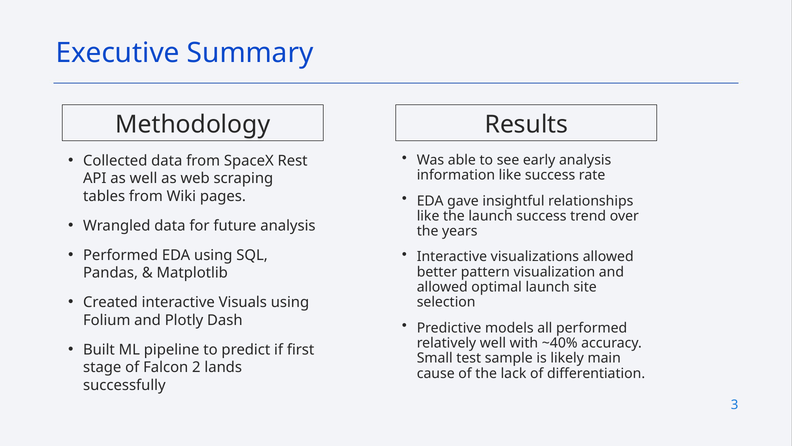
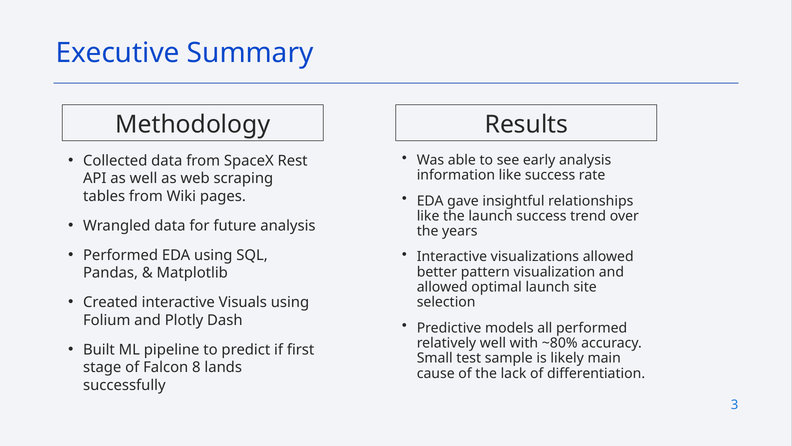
~40%: ~40% -> ~80% (560, 343)
2: 2 -> 8 (196, 367)
